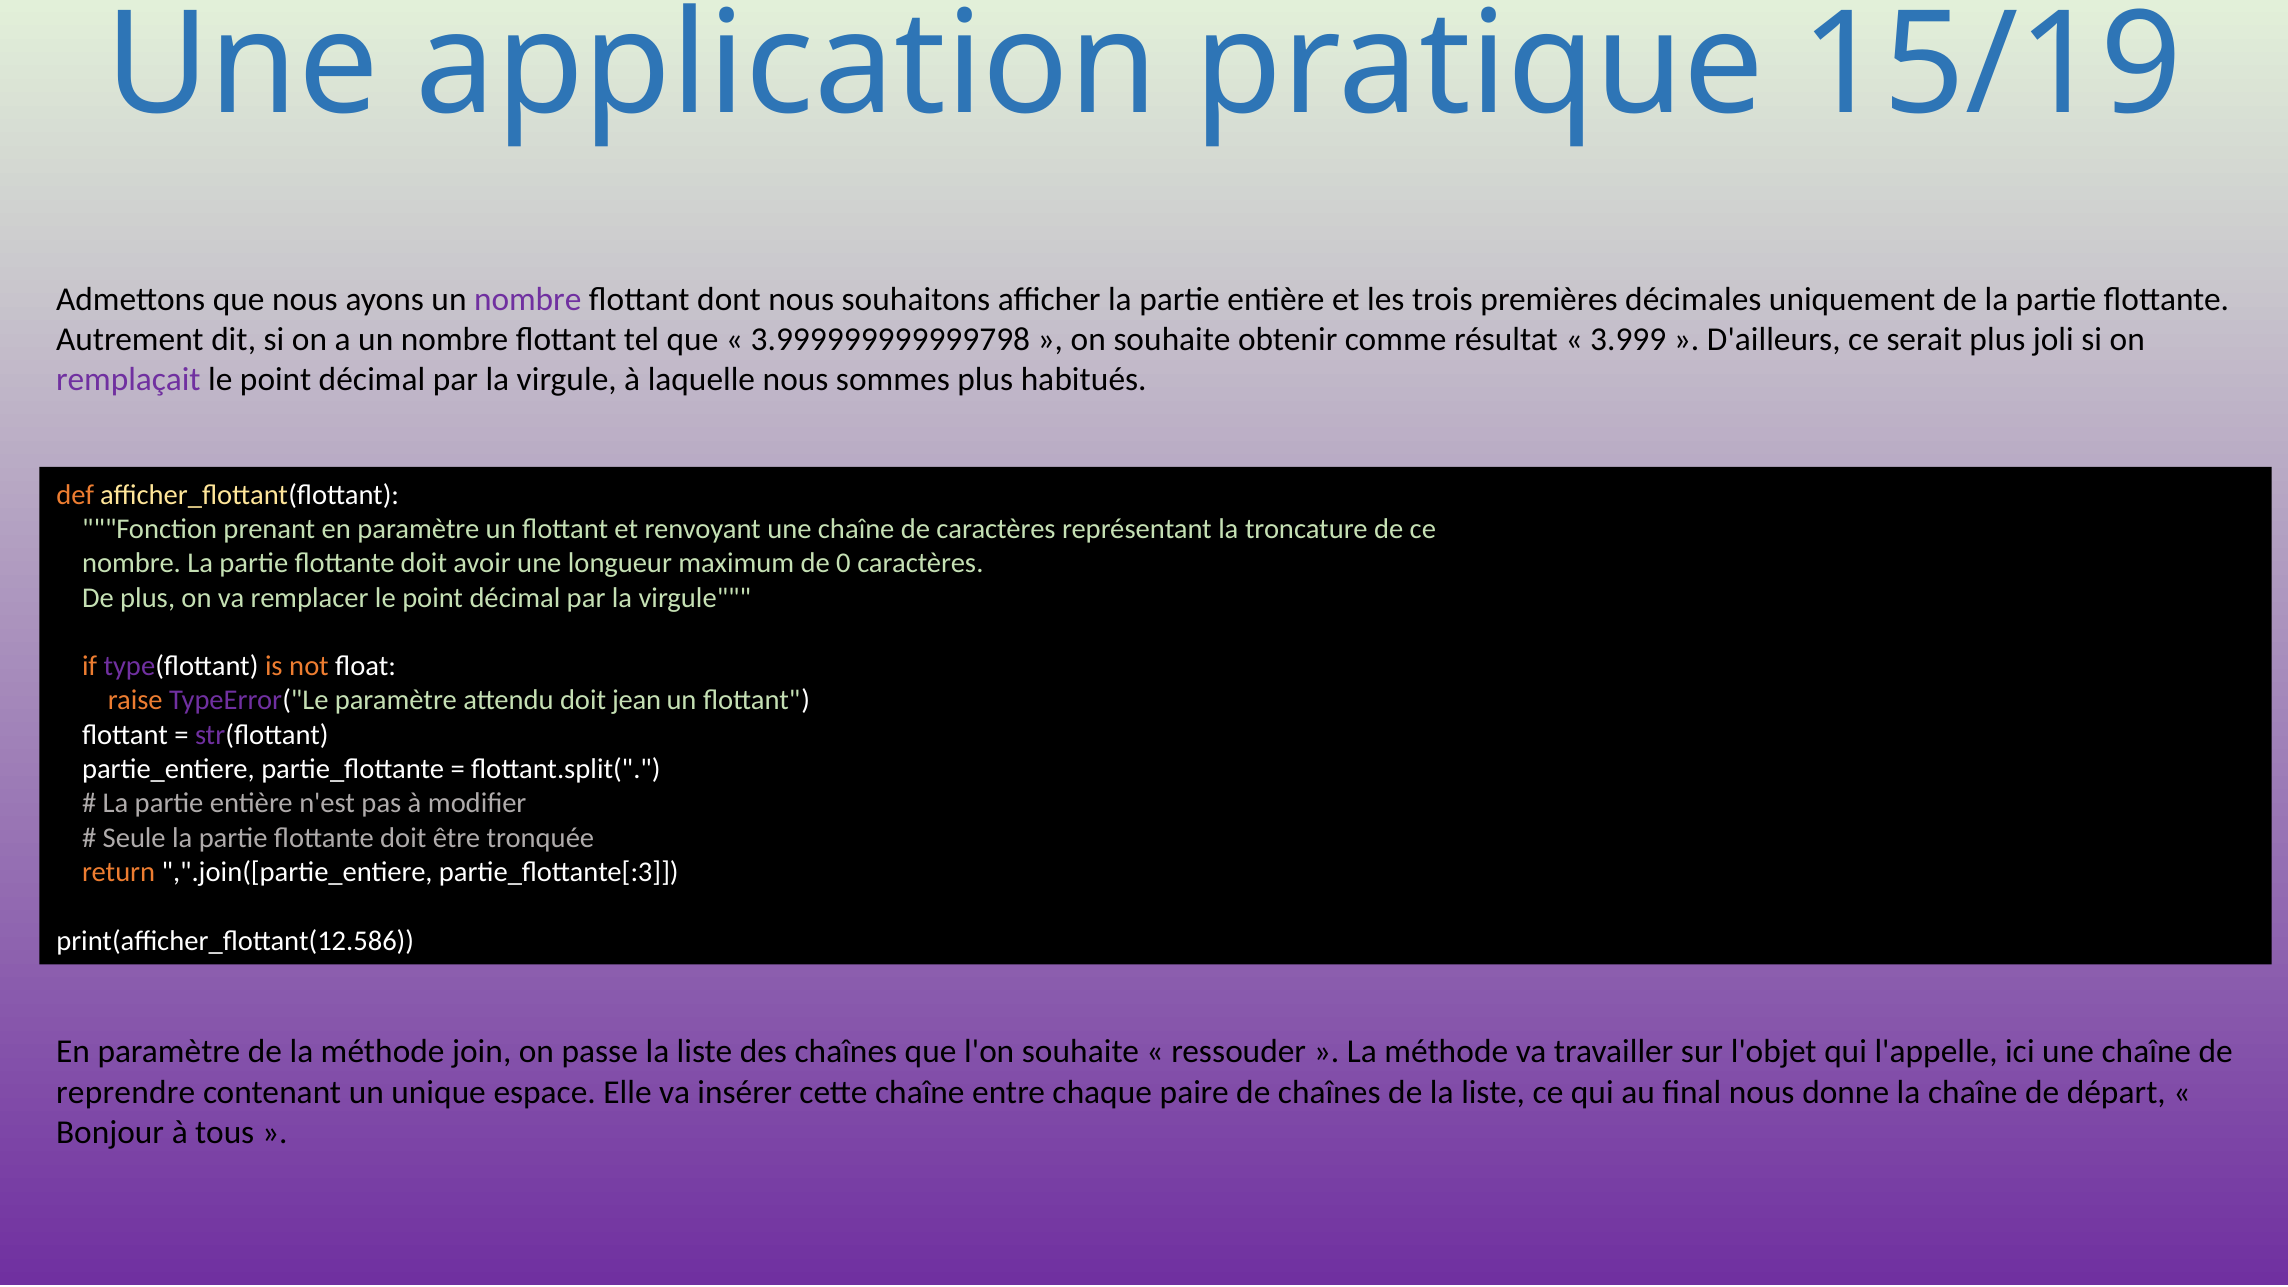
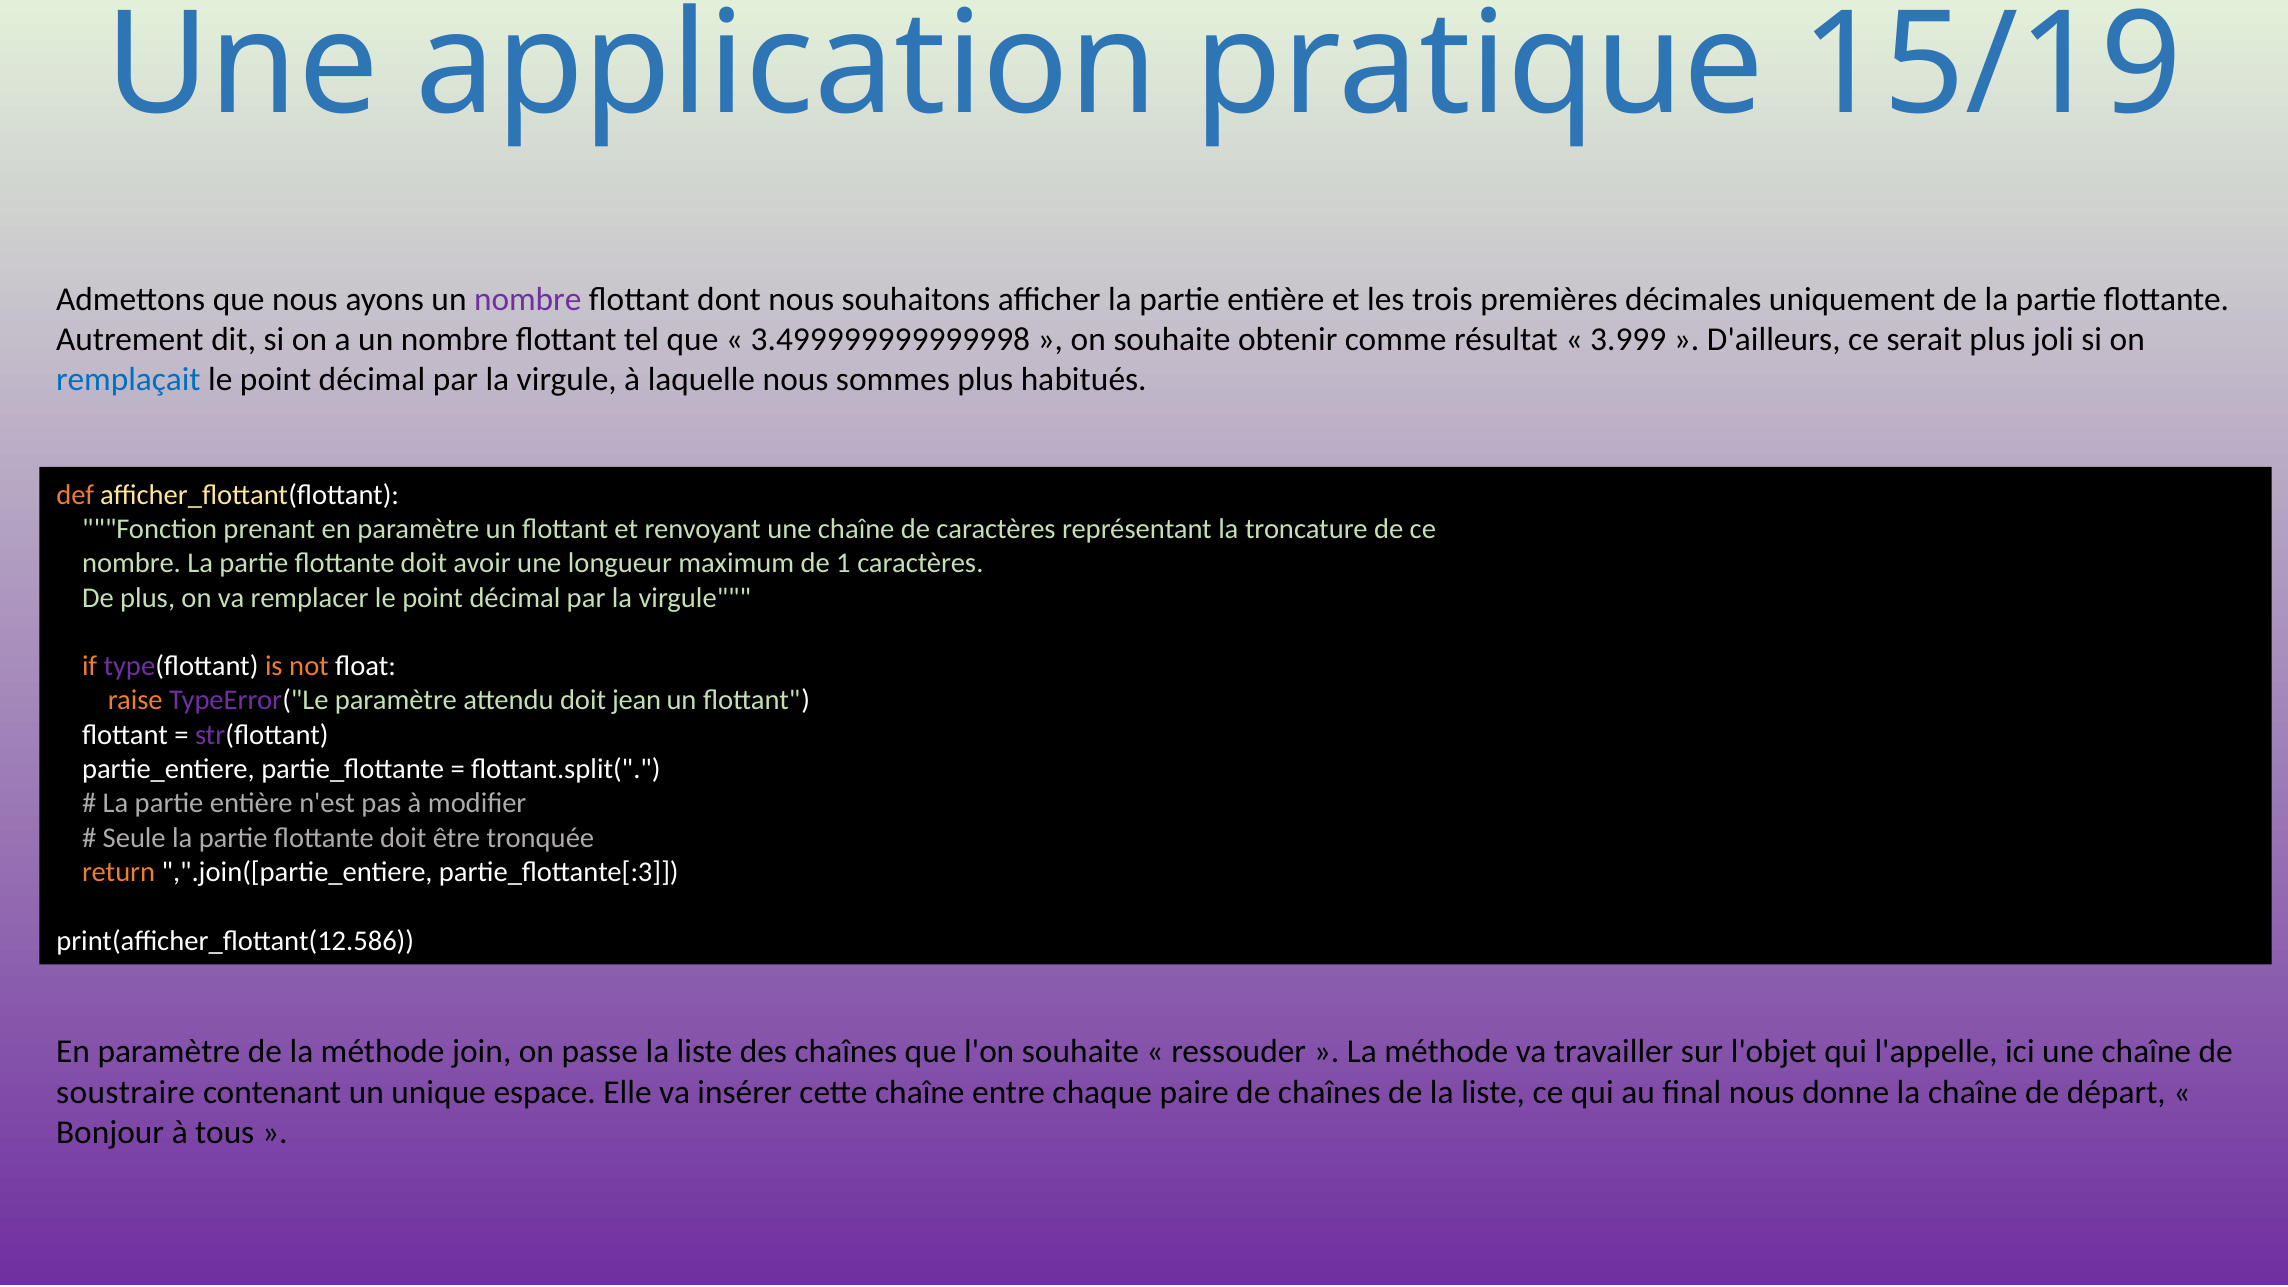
3.999999999999798: 3.999999999999798 -> 3.499999999999998 (890, 339)
remplaçait colour: purple -> blue (128, 379)
0: 0 -> 1 (843, 563)
reprendre: reprendre -> soustraire (126, 1092)
